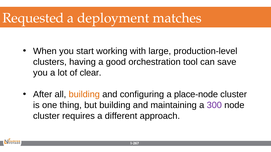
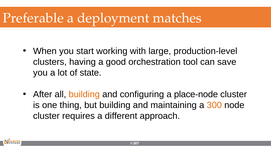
Requested: Requested -> Preferable (33, 18)
clear: clear -> state (91, 73)
300 colour: purple -> orange (214, 105)
